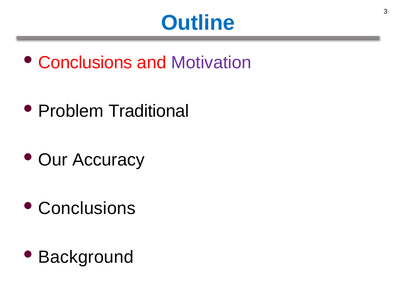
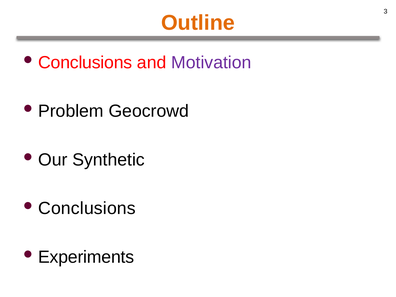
Outline colour: blue -> orange (198, 23)
Traditional: Traditional -> Geocrowd (149, 111)
Accuracy: Accuracy -> Synthetic (109, 160)
Background: Background -> Experiments (86, 257)
